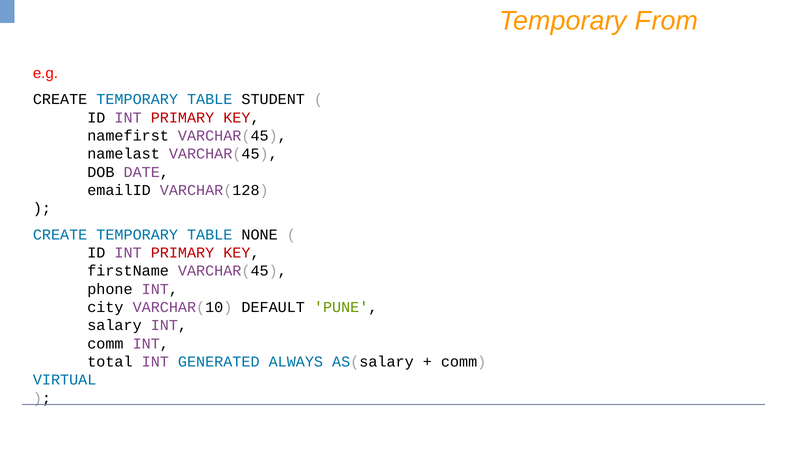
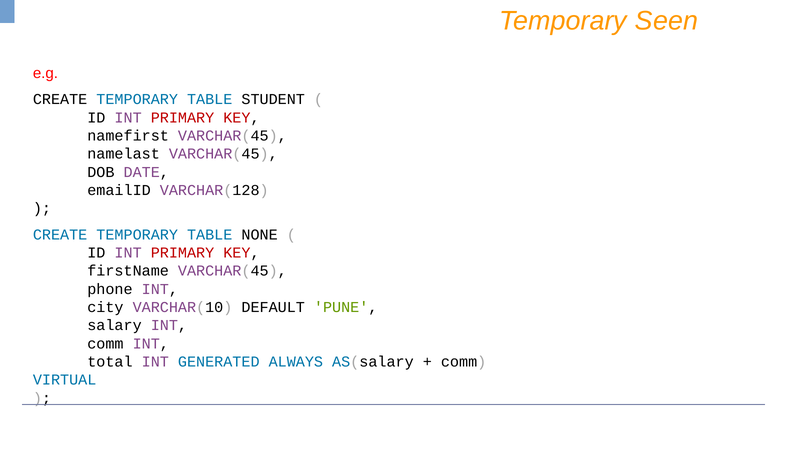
From: From -> Seen (667, 21)
